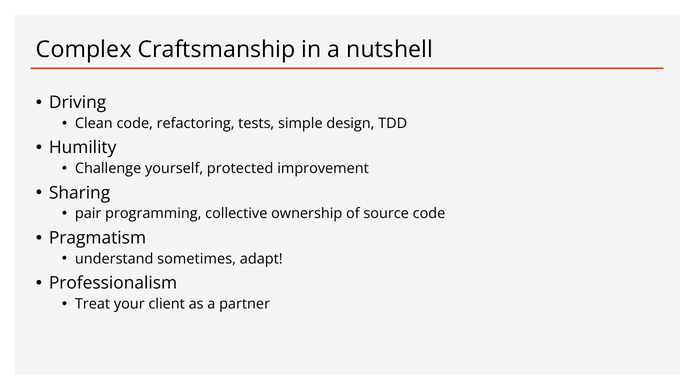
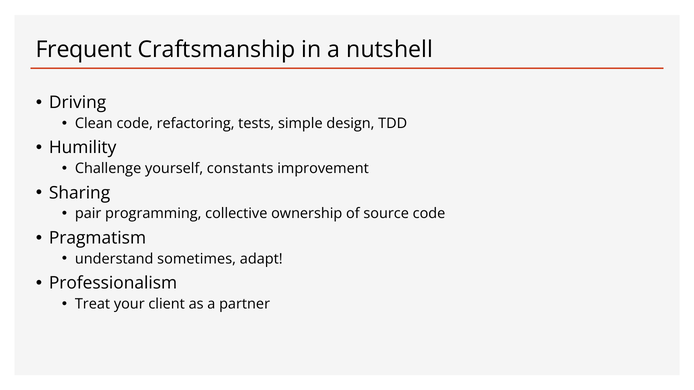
Complex: Complex -> Frequent (84, 50)
protected: protected -> constants (240, 169)
